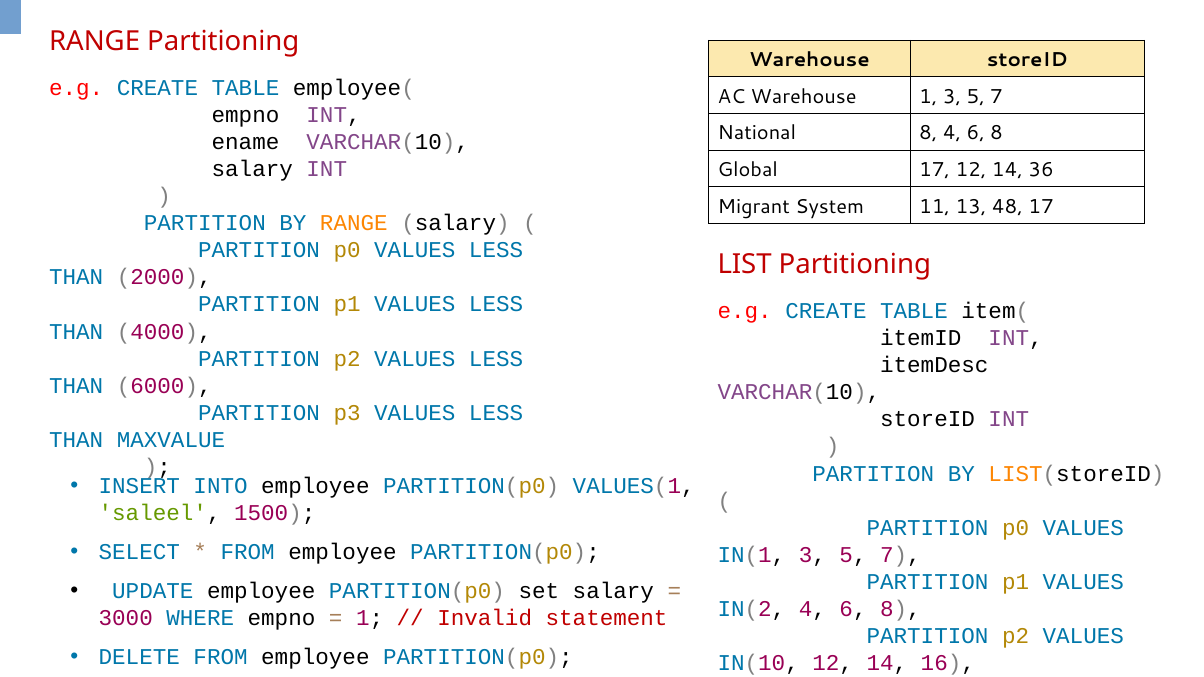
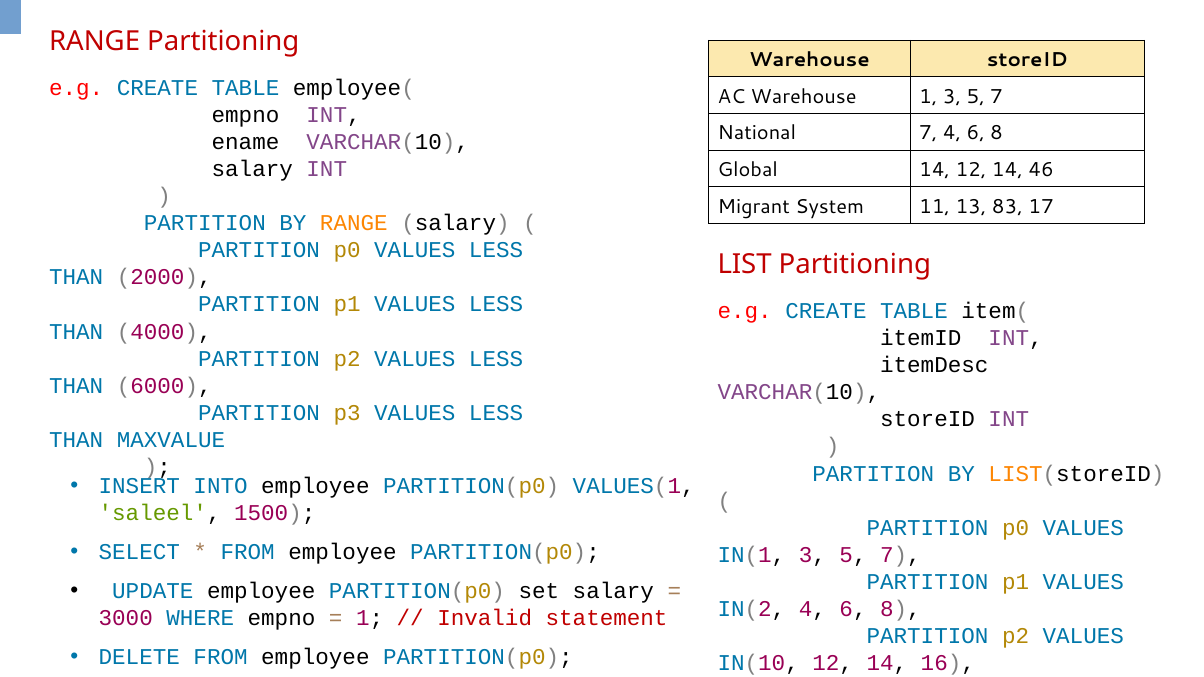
National 8: 8 -> 7 (928, 133)
Global 17: 17 -> 14 (935, 170)
36: 36 -> 46 (1041, 170)
48: 48 -> 83 (1007, 207)
